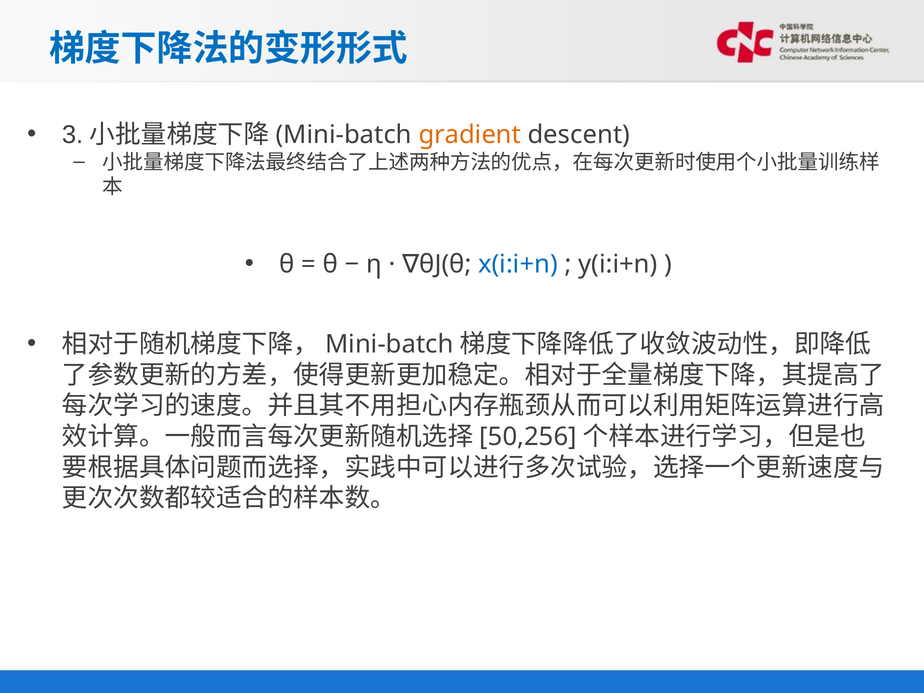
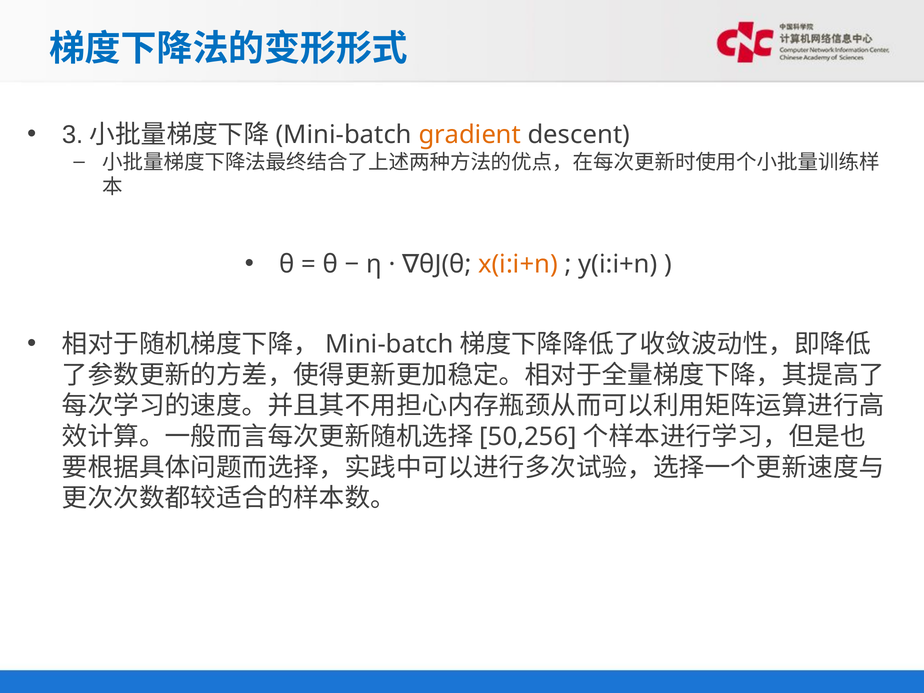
x(i:i+n colour: blue -> orange (518, 264)
